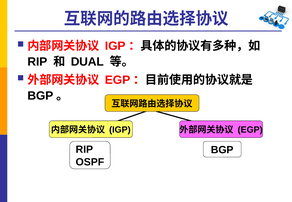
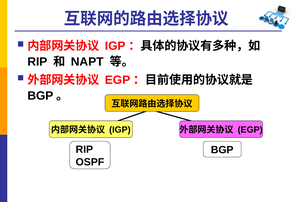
DUAL: DUAL -> NAPT (87, 62)
